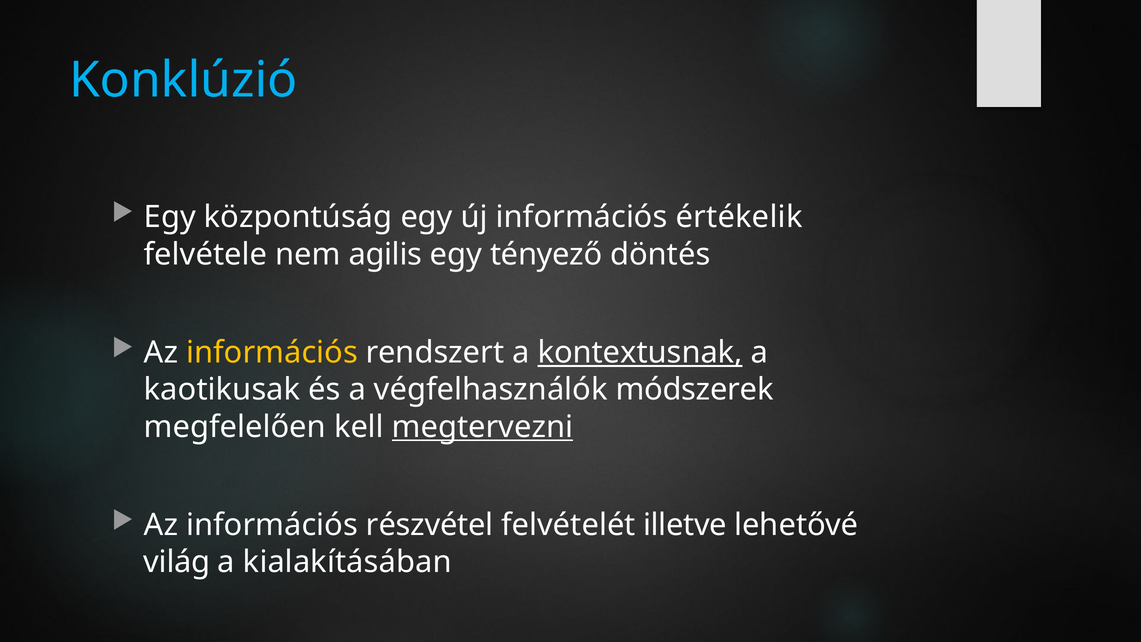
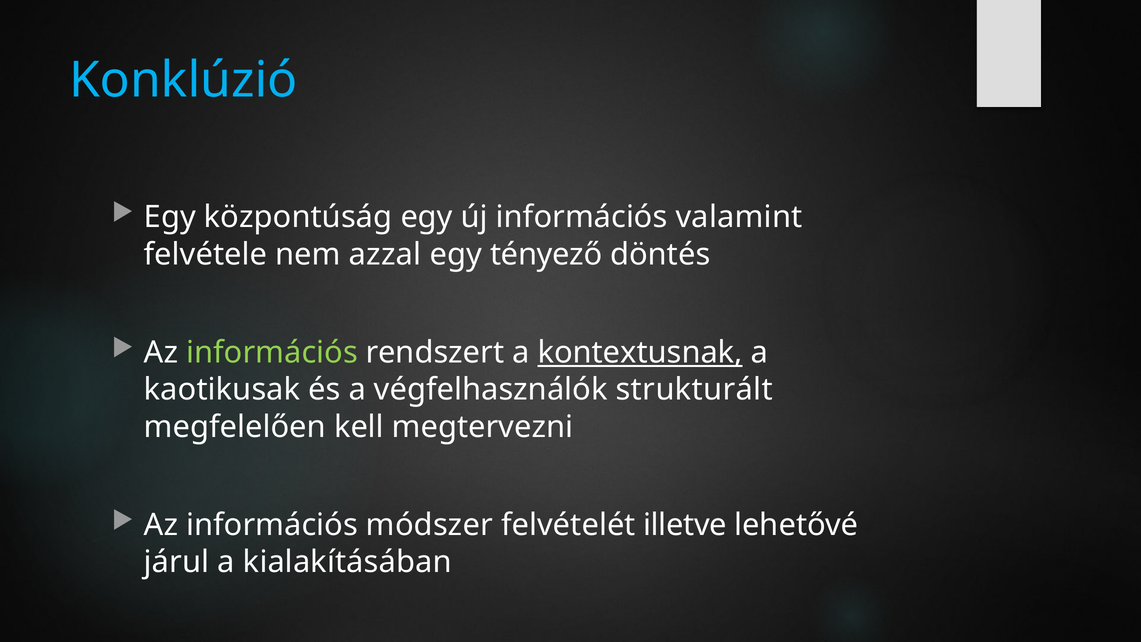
értékelik: értékelik -> valamint (739, 217)
agilis: agilis -> azzal (385, 254)
információs colour: yellow -> light green (272, 352)
módszerek: módszerek -> strukturált (694, 390)
megtervezni underline: present -> none (482, 427)
részvétel: részvétel -> módszer (429, 525)
világ: világ -> járul (177, 562)
